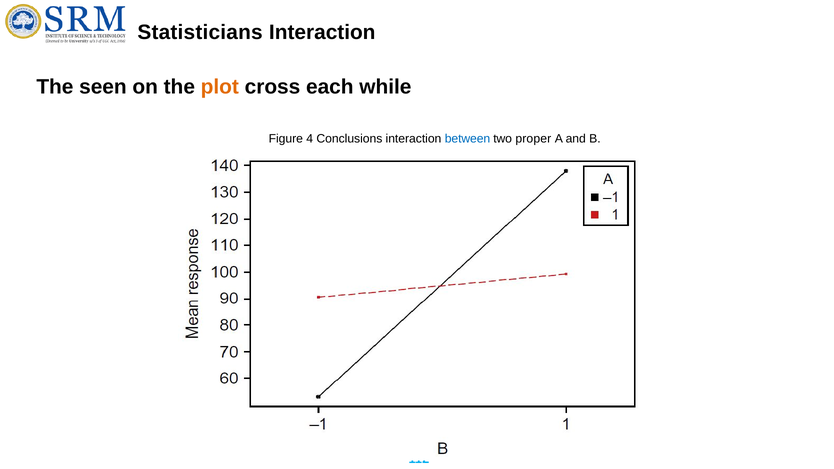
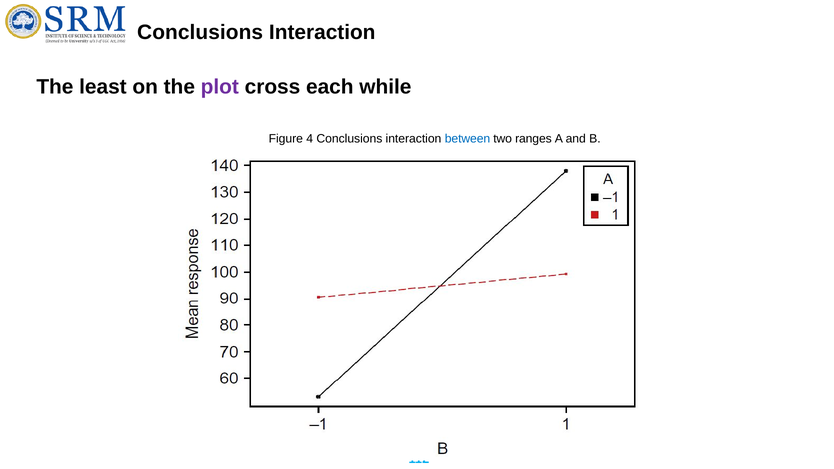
Statisticians: Statisticians -> Conclusions (200, 32)
seen: seen -> least (103, 87)
plot colour: orange -> purple (220, 87)
proper: proper -> ranges (533, 139)
